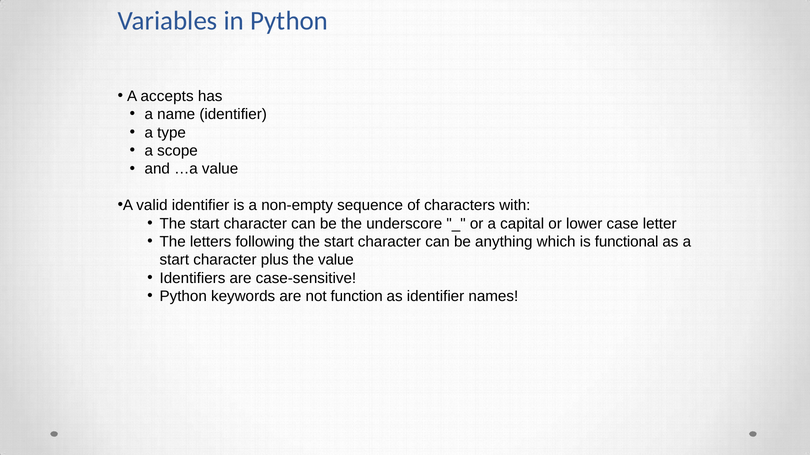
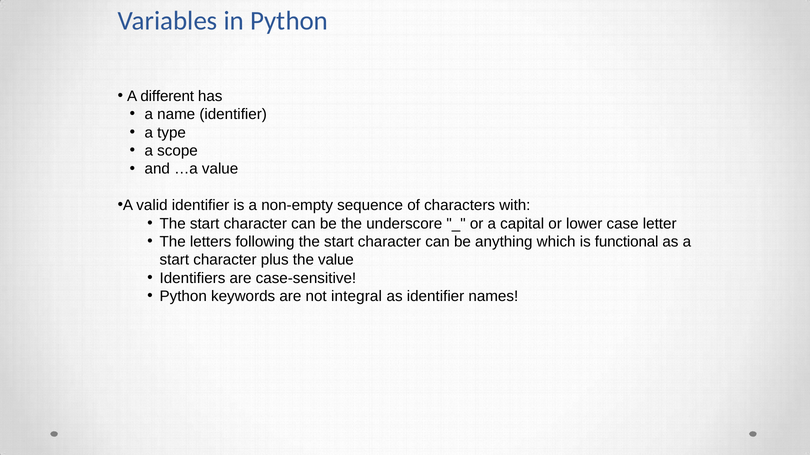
accepts: accepts -> different (167, 96)
function: function -> integral (357, 297)
